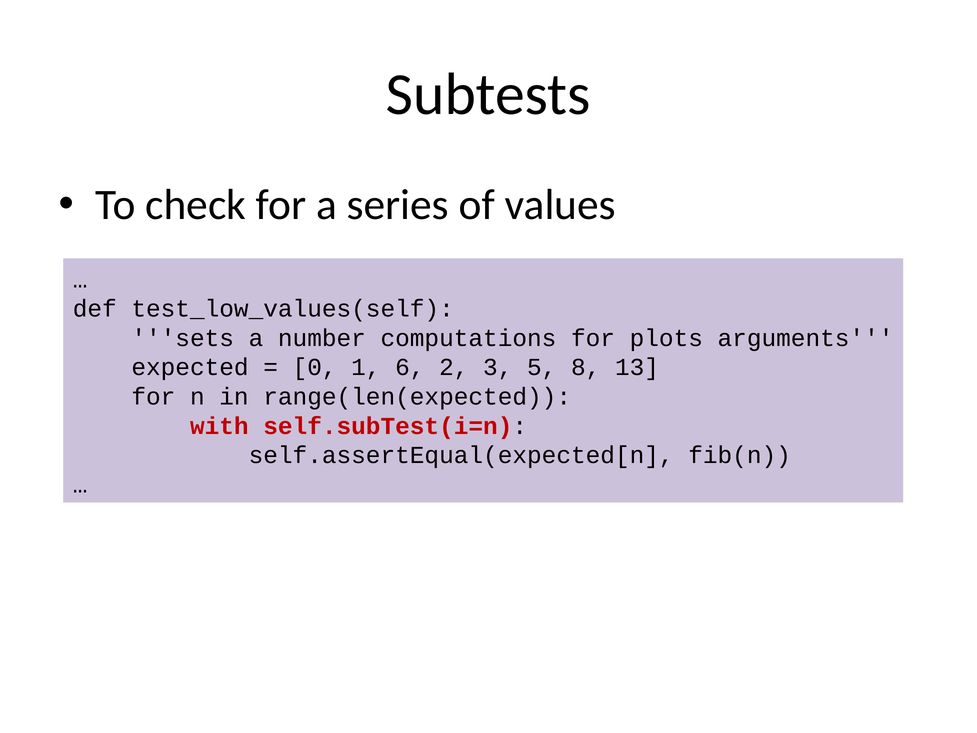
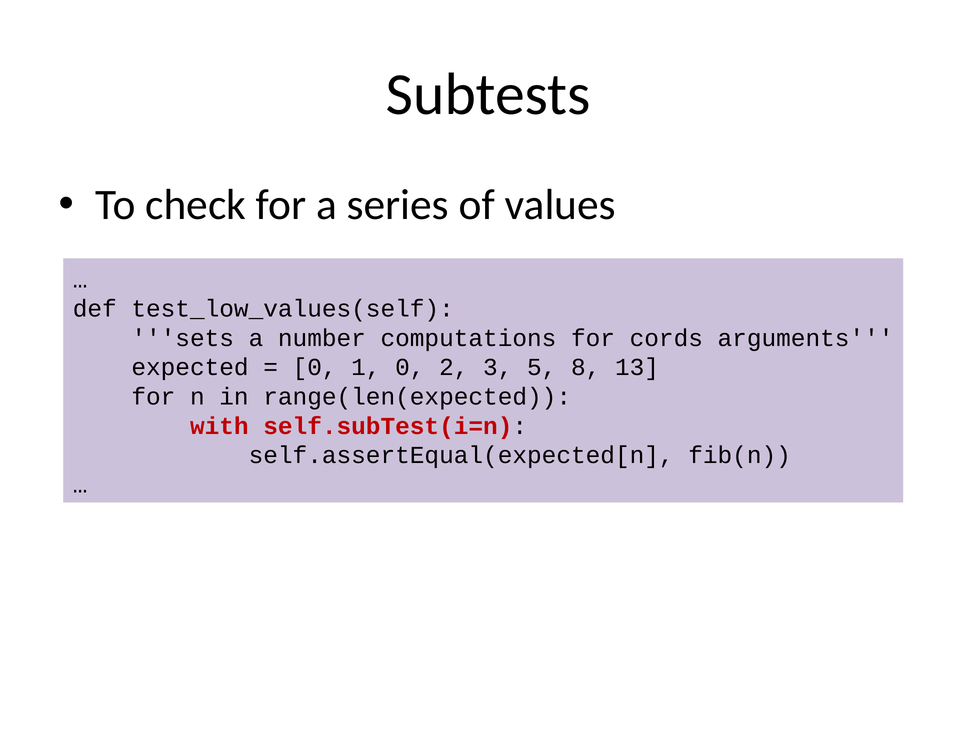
plots: plots -> cords (666, 338)
1 6: 6 -> 0 (410, 367)
